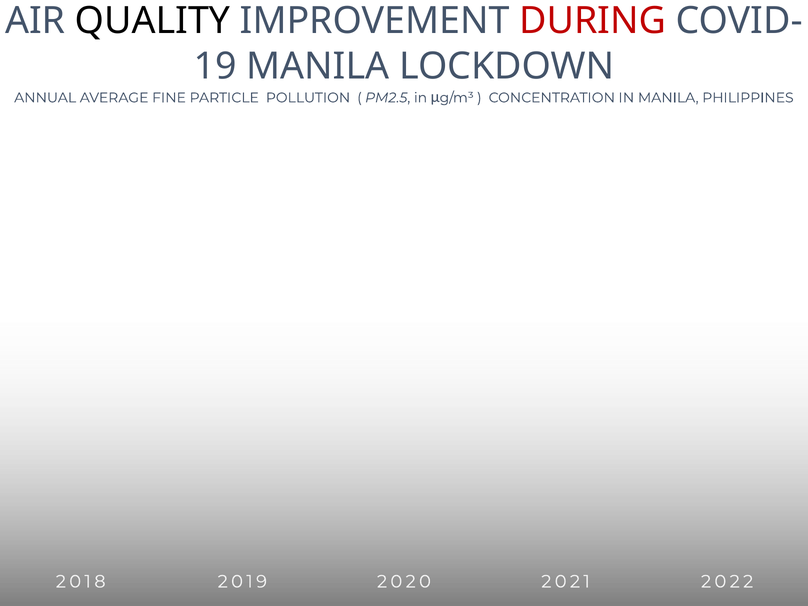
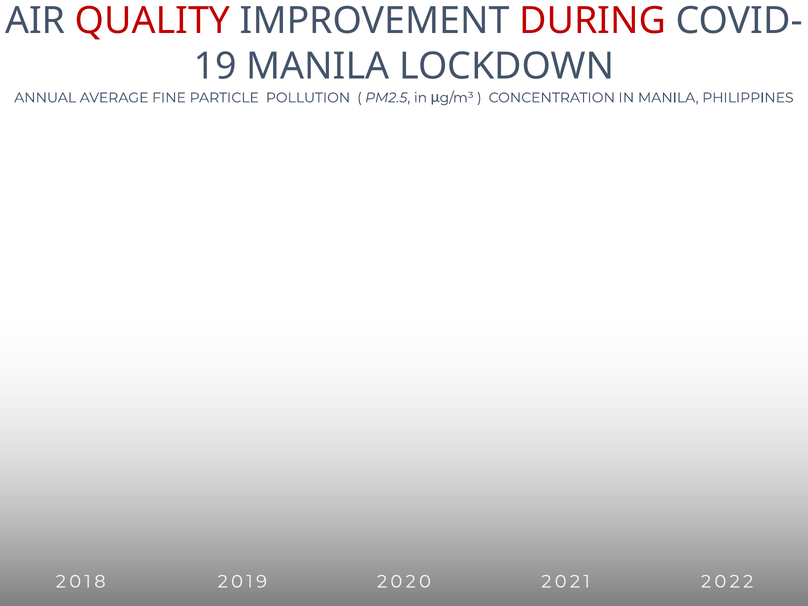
QUALITY colour: black -> red (153, 21)
